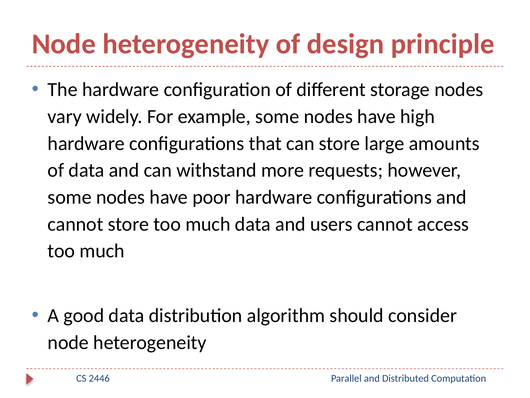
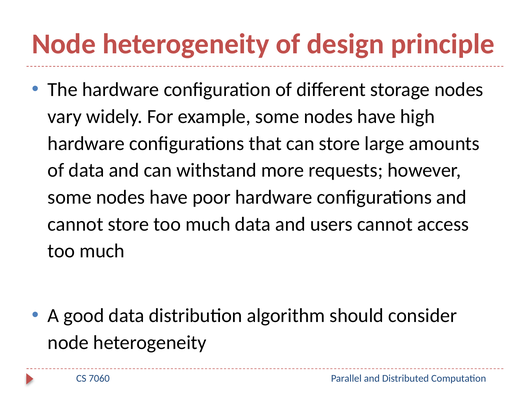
2446: 2446 -> 7060 (99, 378)
